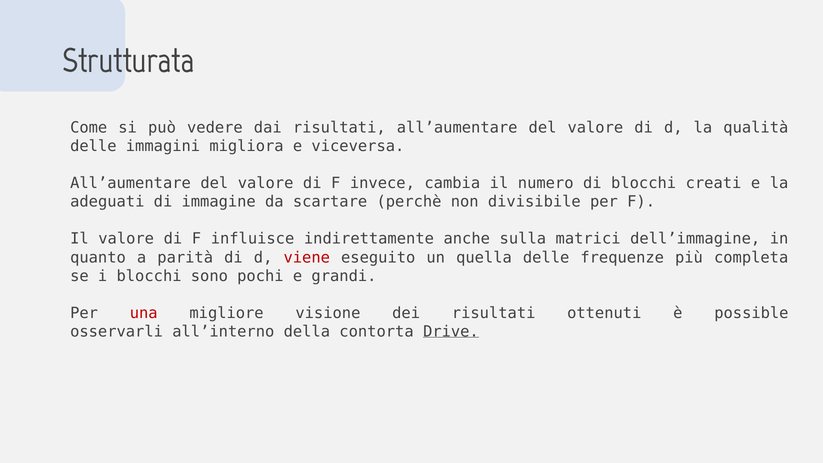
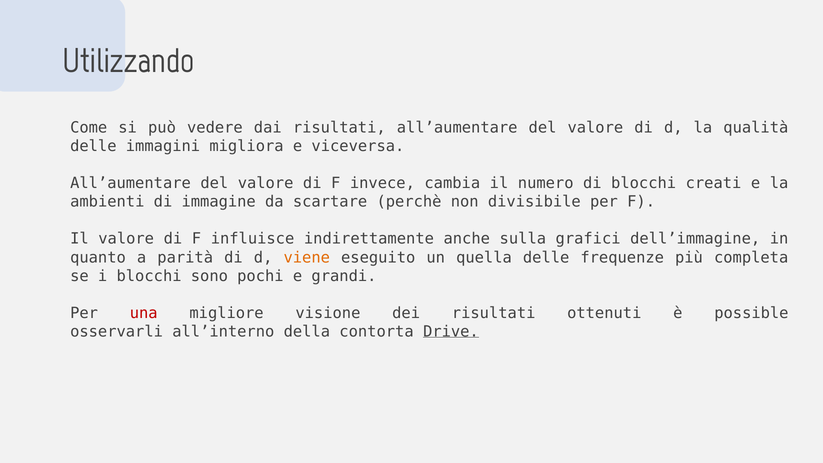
Strutturata: Strutturata -> Utilizzando (128, 61)
adeguati: adeguati -> ambienti (107, 202)
matrici: matrici -> grafici (588, 239)
viene colour: red -> orange (307, 257)
